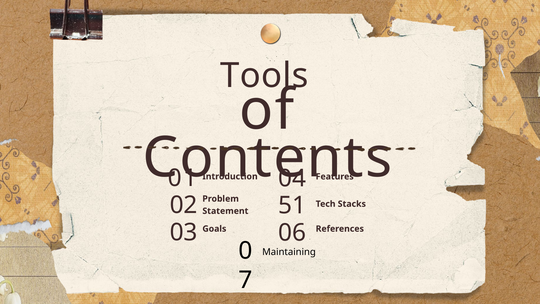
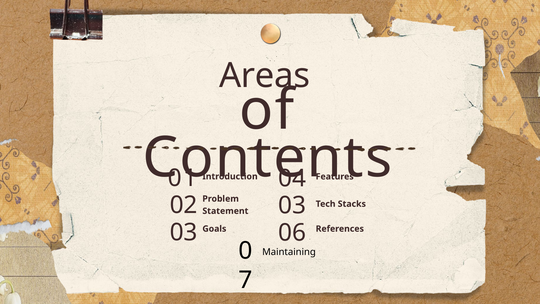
Tools: Tools -> Areas (265, 76)
Statement 51: 51 -> 03 (292, 205)
